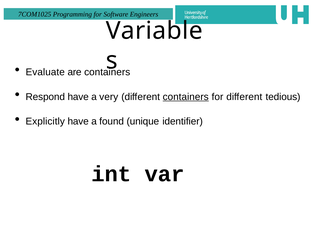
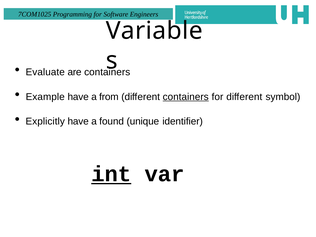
Respond: Respond -> Example (45, 97)
very: very -> from (109, 97)
tedious: tedious -> symbol (283, 97)
int underline: none -> present (111, 174)
